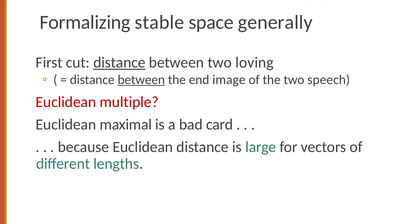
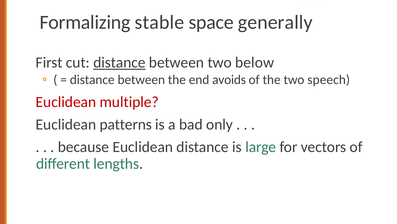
loving: loving -> below (255, 62)
between underline: present -> none (141, 80)
image: image -> avoids (229, 80)
maximal: maximal -> patterns (126, 124)
card: card -> only (219, 124)
